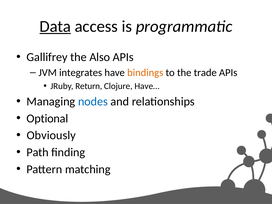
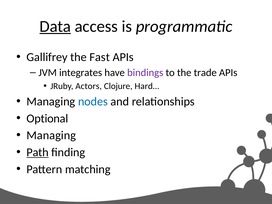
Also: Also -> Fast (100, 57)
bindings colour: orange -> purple (145, 73)
Return: Return -> Actors (89, 86)
Have…: Have… -> Hard… (147, 86)
Obviously: Obviously -> Managing (51, 135)
Path underline: none -> present (38, 152)
